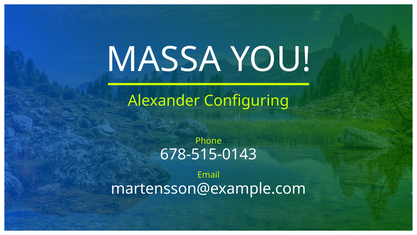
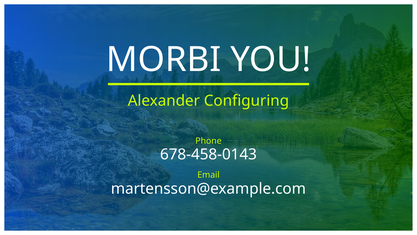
MASSA: MASSA -> MORBI (164, 60)
678-515-0143: 678-515-0143 -> 678-458-0143 (208, 154)
